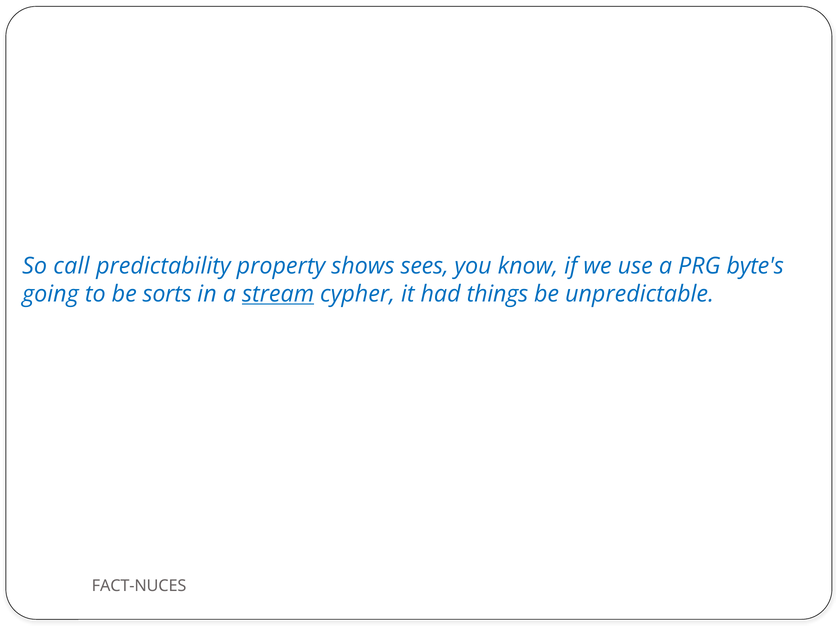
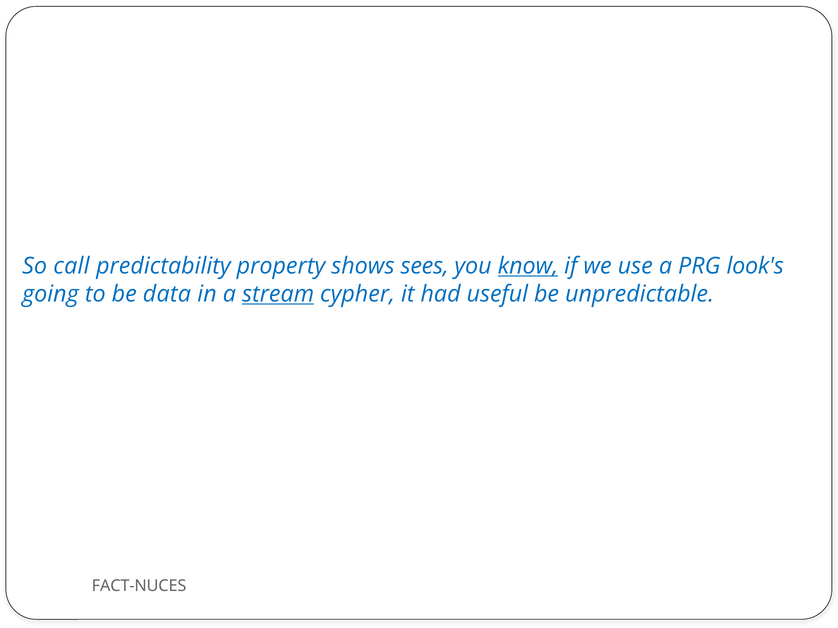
know underline: none -> present (528, 266)
byte's: byte's -> look's (755, 266)
sorts: sorts -> data (167, 294)
things: things -> useful (497, 294)
